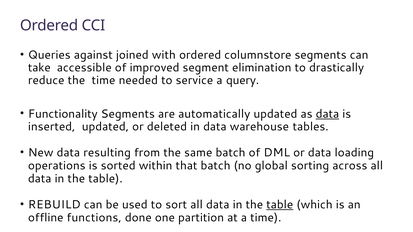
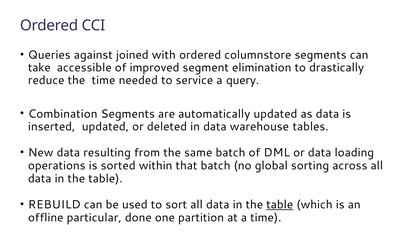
Functionality: Functionality -> Combination (63, 114)
data underline: present -> none (327, 114)
functions: functions -> particular (94, 218)
